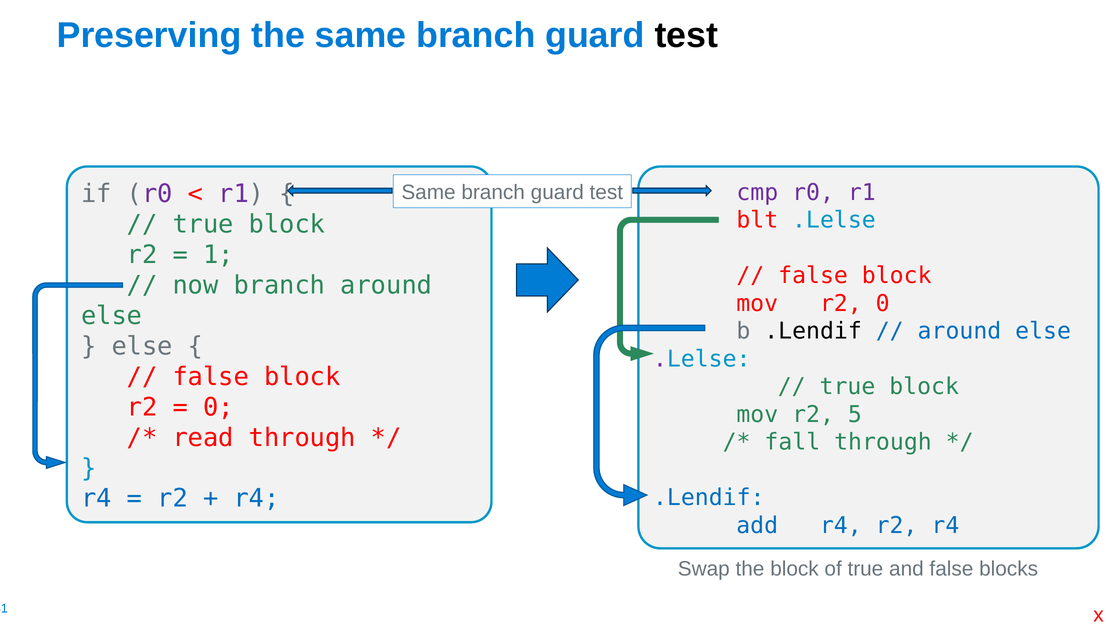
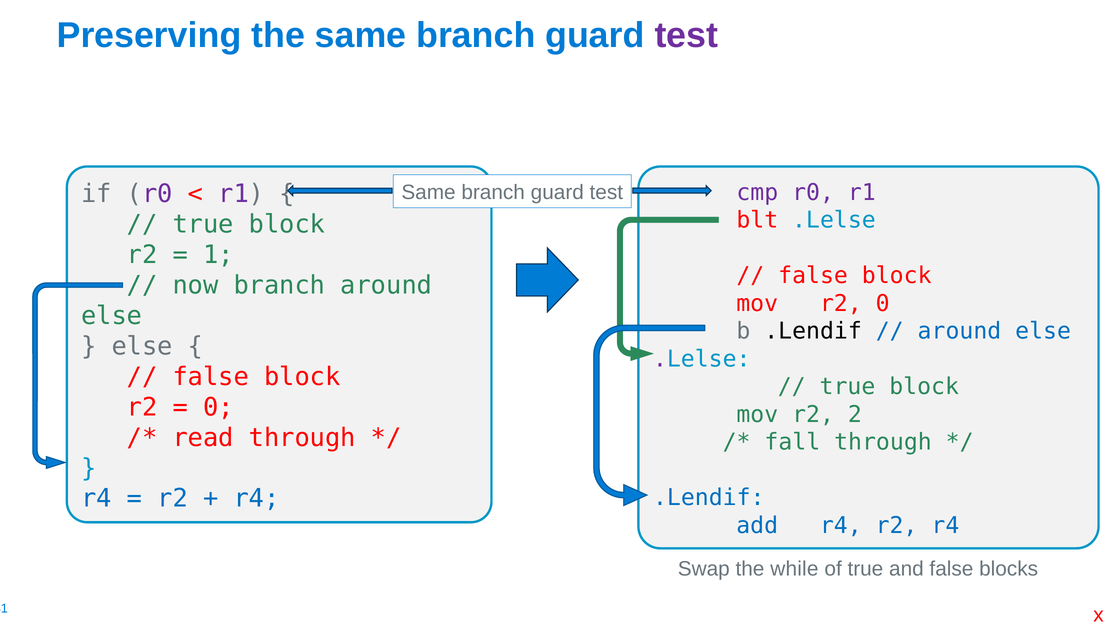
test colour: black -> purple (686, 36)
5: 5 -> 2 (855, 414)
the block: block -> while (794, 569)
